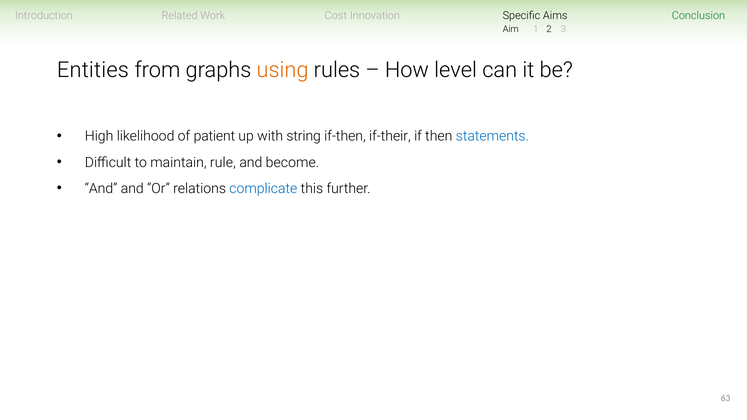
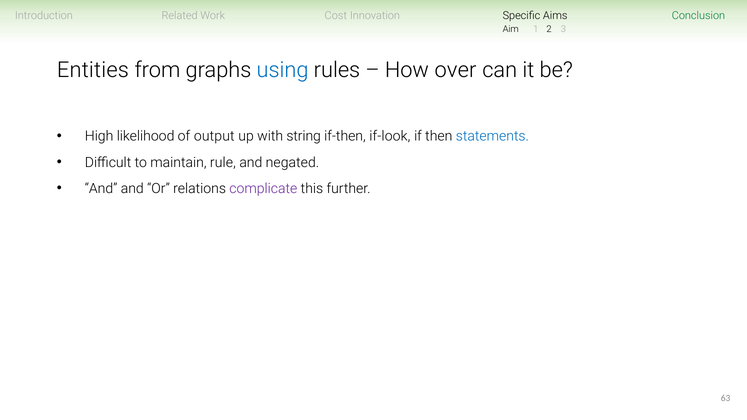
using colour: orange -> blue (283, 70)
level: level -> over (455, 70)
patient: patient -> output (214, 136)
if-their: if-their -> if-look (390, 136)
become: become -> negated (292, 163)
complicate colour: blue -> purple (263, 189)
